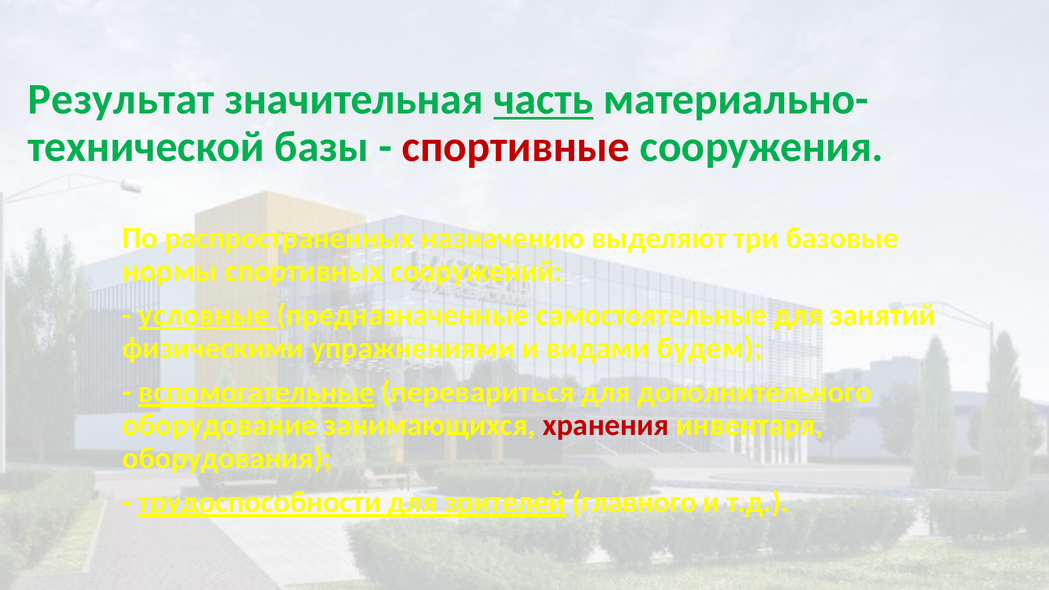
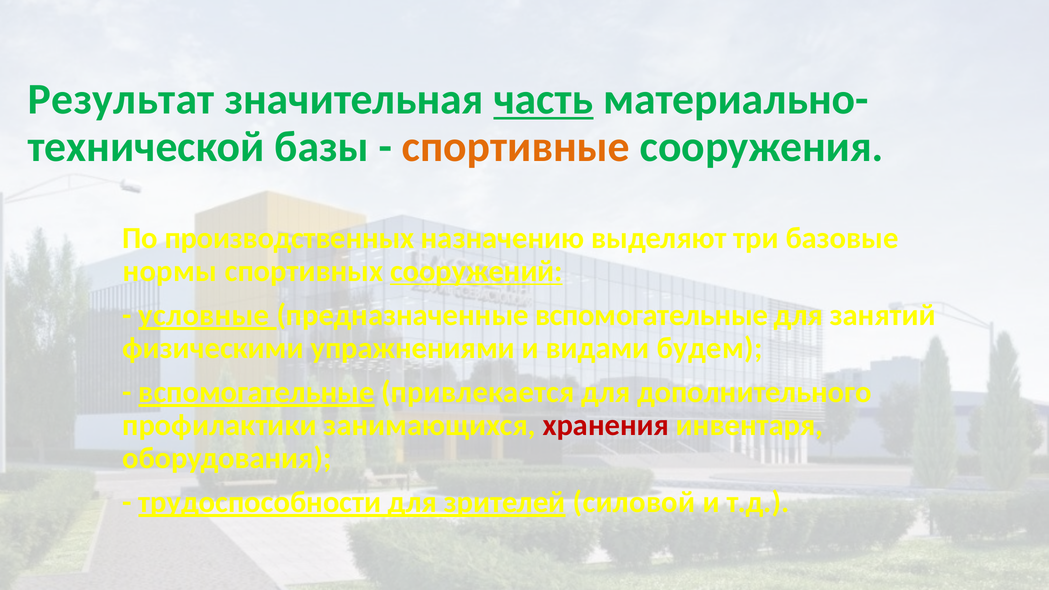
спортивные colour: red -> orange (516, 147)
распространенных: распространенных -> производственных (289, 238)
сооружений underline: none -> present (476, 271)
предназначенные самостоятельные: самостоятельные -> вспомогательные (651, 315)
перевариться: перевариться -> привлекается (478, 392)
оборудование: оборудование -> профилактики (219, 425)
главного: главного -> силовой (634, 502)
